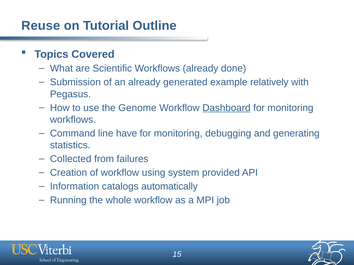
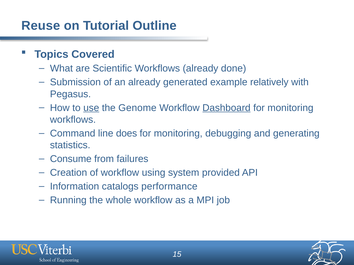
use underline: none -> present (91, 108)
have: have -> does (127, 134)
Collected: Collected -> Consume (71, 159)
automatically: automatically -> performance (169, 187)
